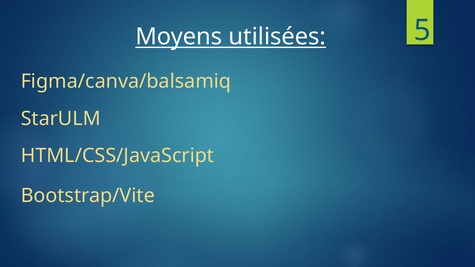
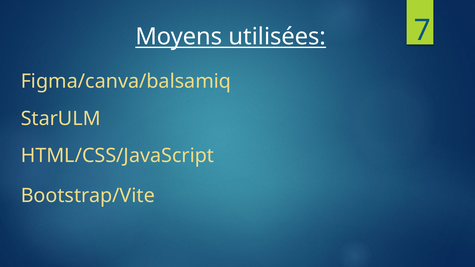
5: 5 -> 7 (422, 30)
